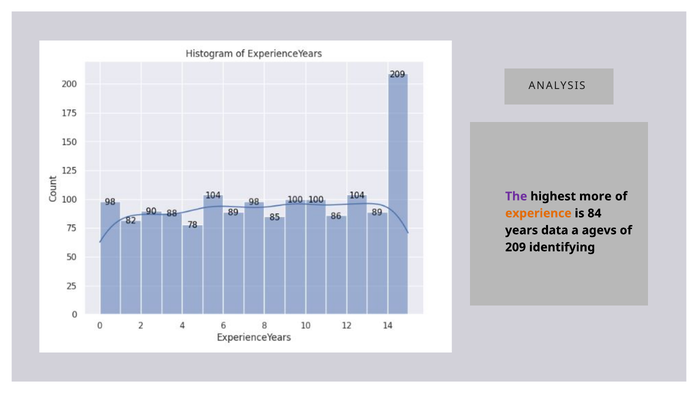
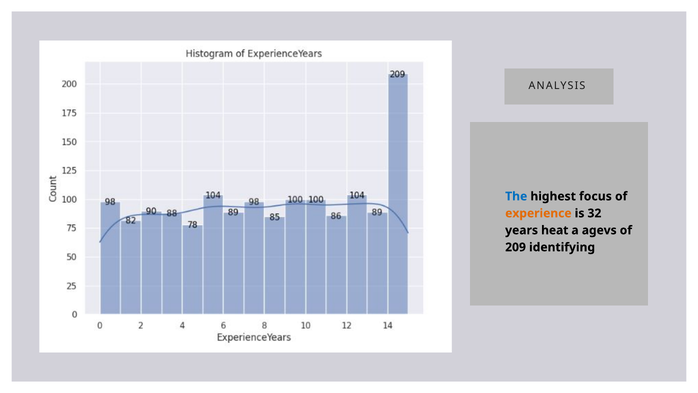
The colour: purple -> blue (516, 196)
more: more -> focus (595, 196)
84: 84 -> 32 (594, 213)
data: data -> heat (555, 230)
